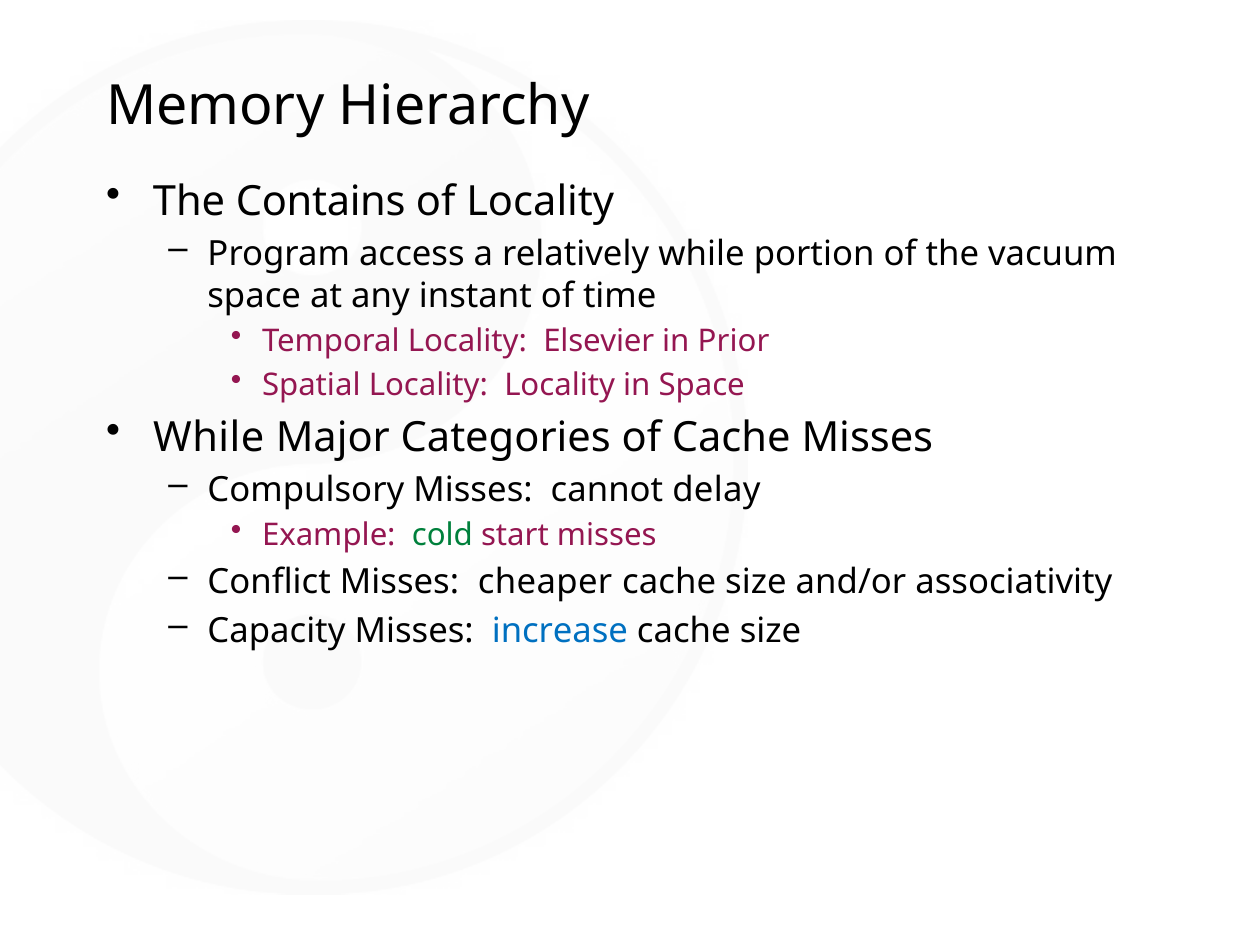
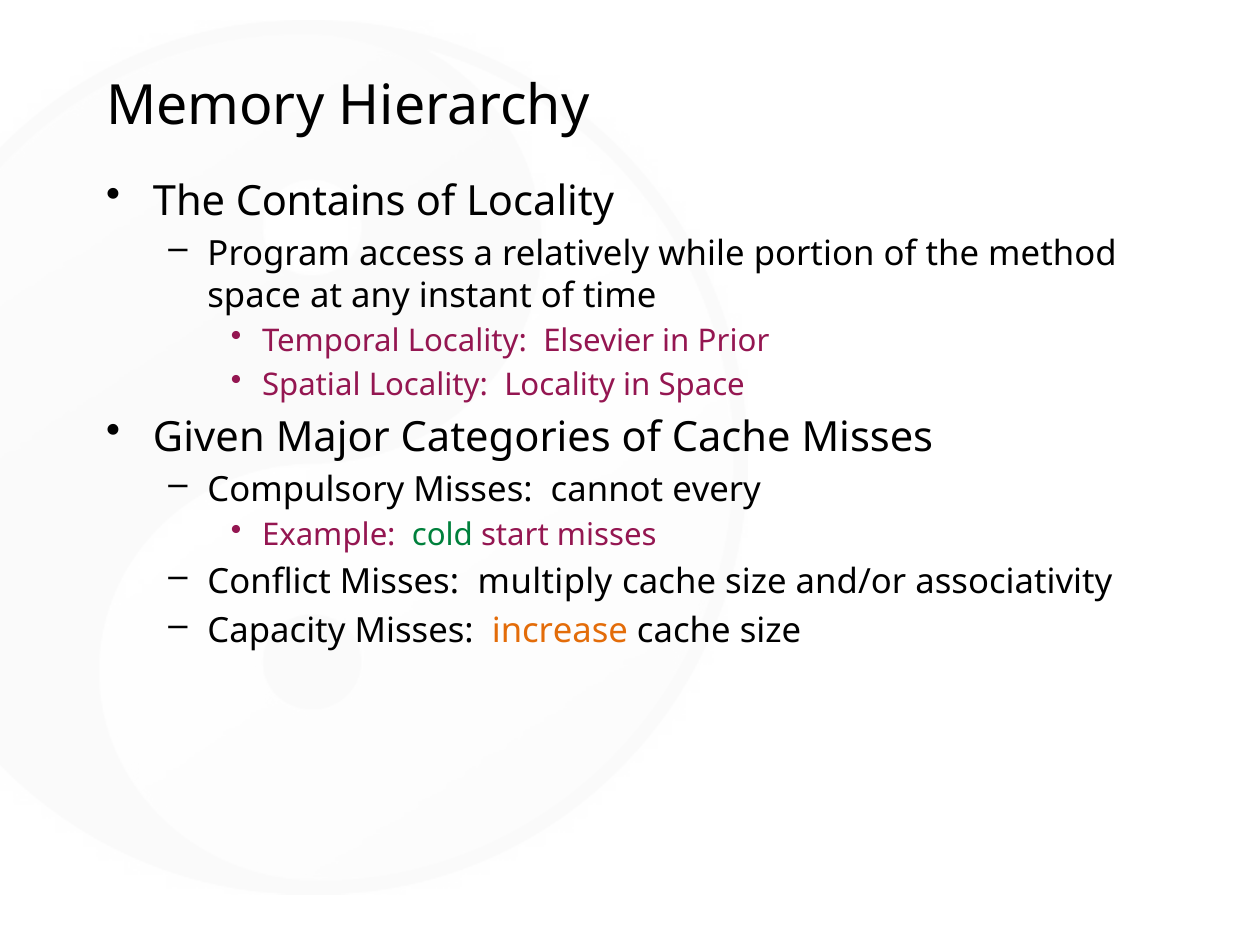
vacuum: vacuum -> method (1052, 254)
While: While -> Given (209, 438)
delay: delay -> every (717, 490)
cheaper: cheaper -> multiply (545, 582)
increase colour: blue -> orange (560, 631)
